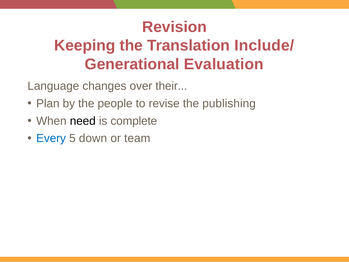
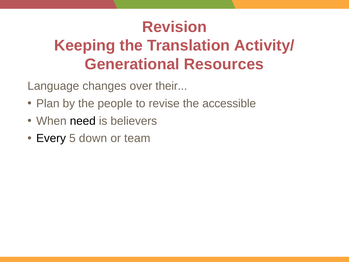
Include/: Include/ -> Activity/ (264, 46)
Evaluation: Evaluation -> Resources (224, 64)
publishing: publishing -> accessible (229, 103)
complete: complete -> believers (134, 121)
Every colour: blue -> black (51, 138)
